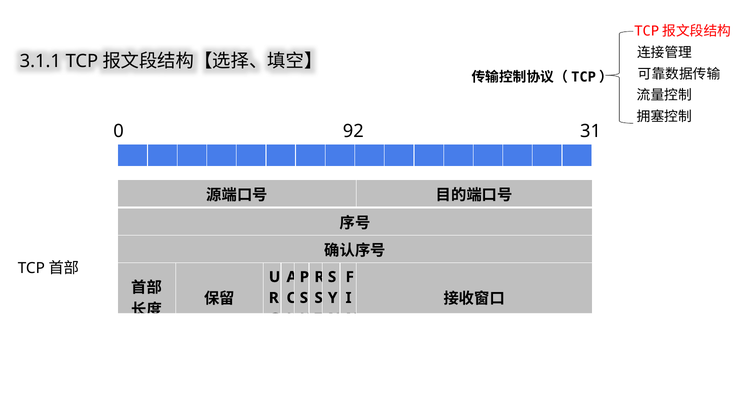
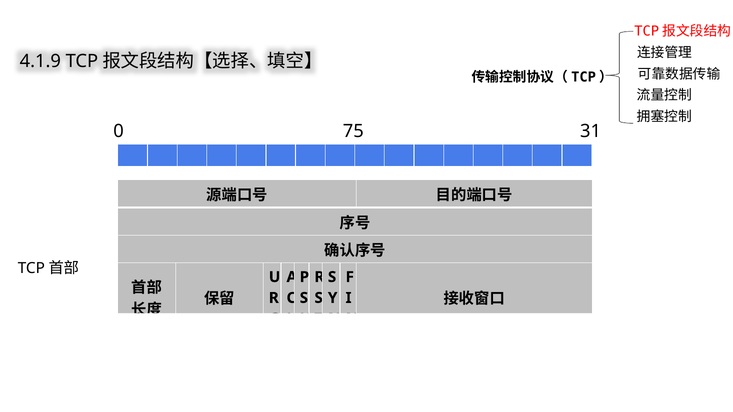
3.1.1: 3.1.1 -> 4.1.9 (40, 61)
92: 92 -> 75 (353, 131)
